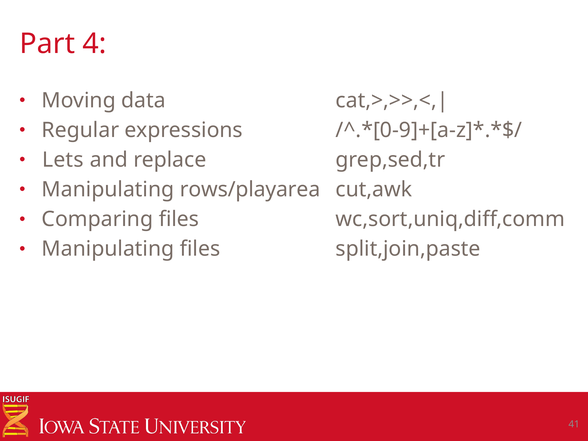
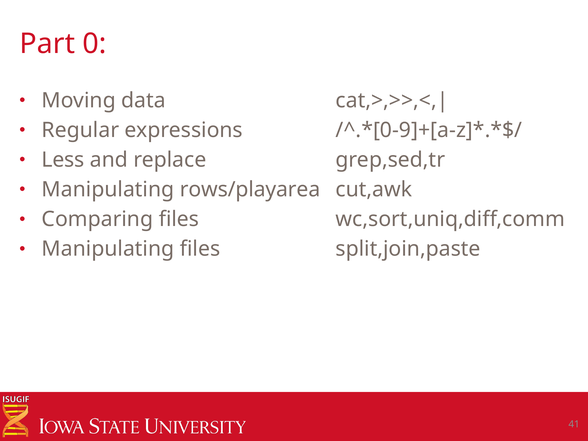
4: 4 -> 0 (94, 44)
Lets: Lets -> Less (63, 160)
